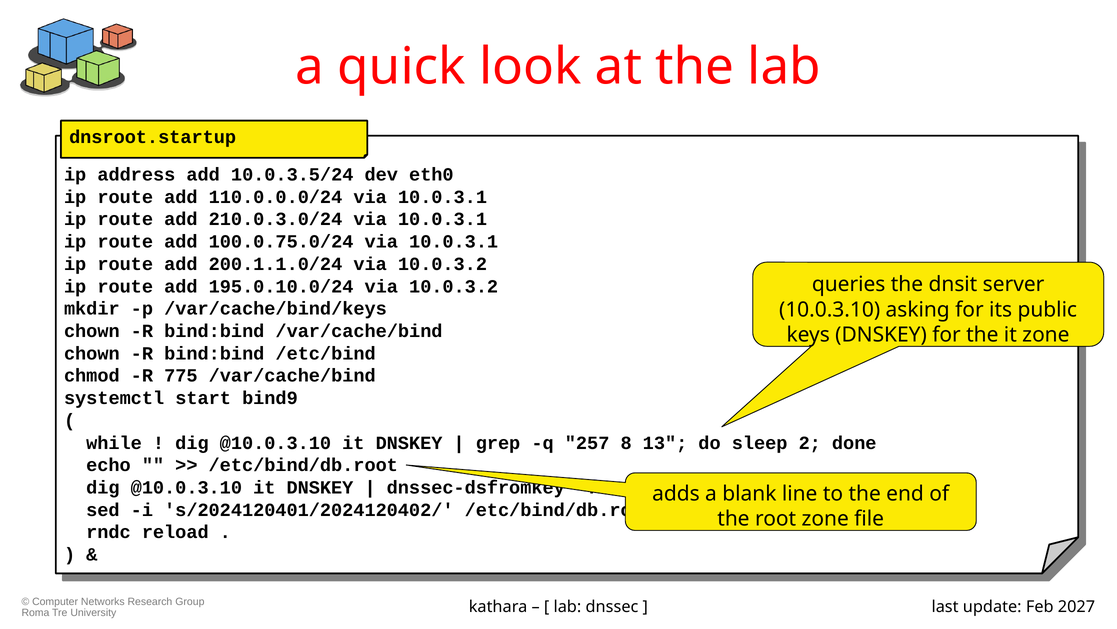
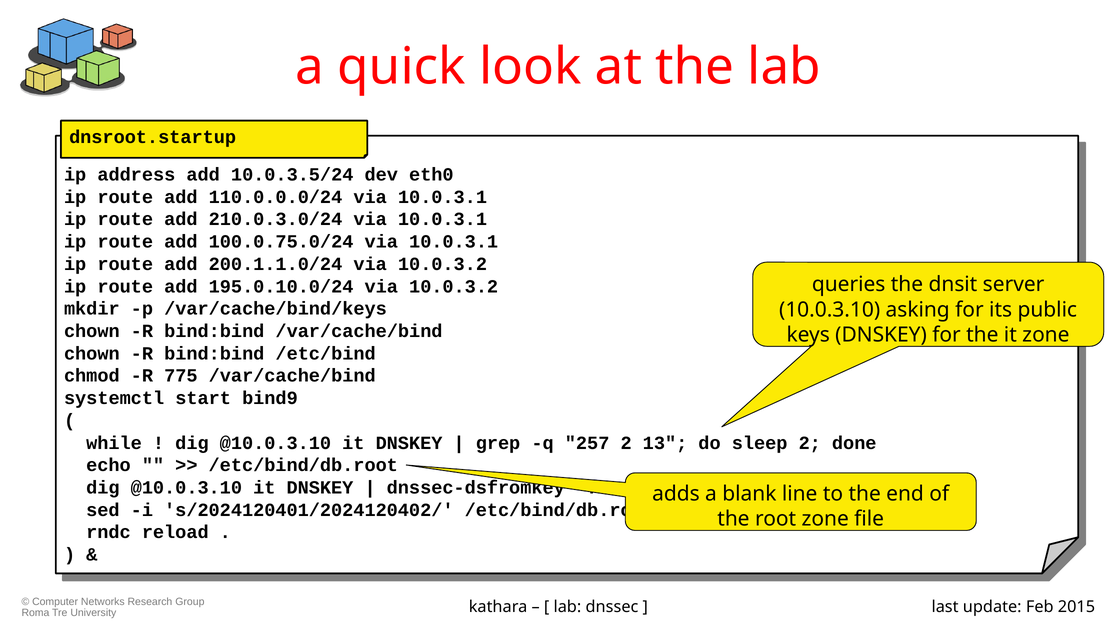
8: 8 -> 2 (626, 442)
2027: 2027 -> 2015 (1076, 606)
